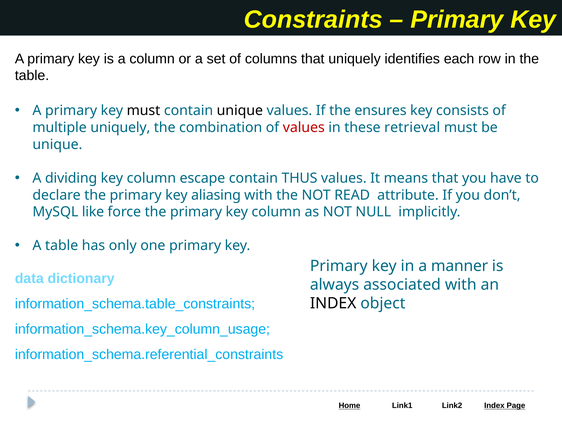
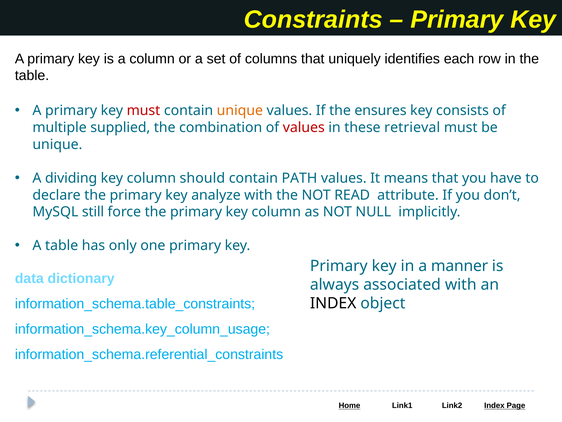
must colour: black -> red (143, 111)
unique colour: black -> orange (240, 111)
multiple uniquely: uniquely -> supplied (120, 127)
escape: escape -> should (202, 178)
THUS: THUS -> PATH (299, 178)
aliasing: aliasing -> analyze (216, 195)
like: like -> still (93, 212)
